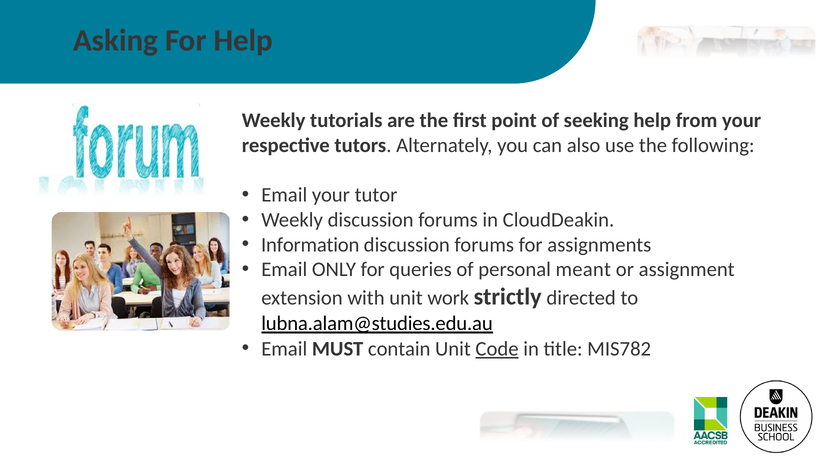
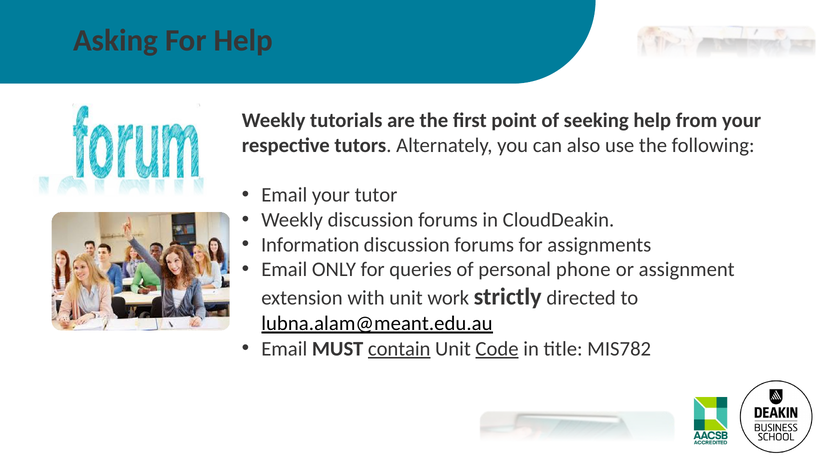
meant: meant -> phone (583, 269)
lubna.alam@studies.edu.au: lubna.alam@studies.edu.au -> lubna.alam@meant.edu.au (377, 323)
contain underline: none -> present (399, 349)
